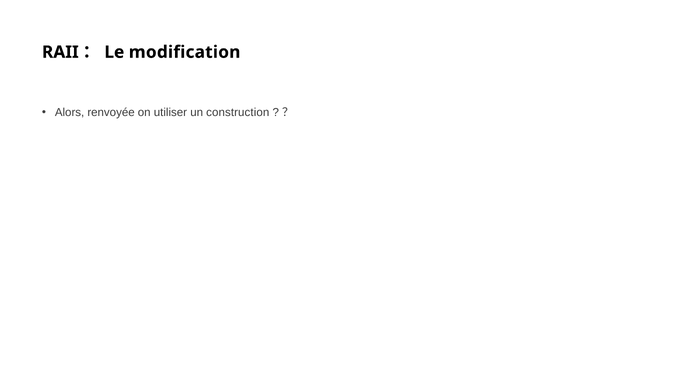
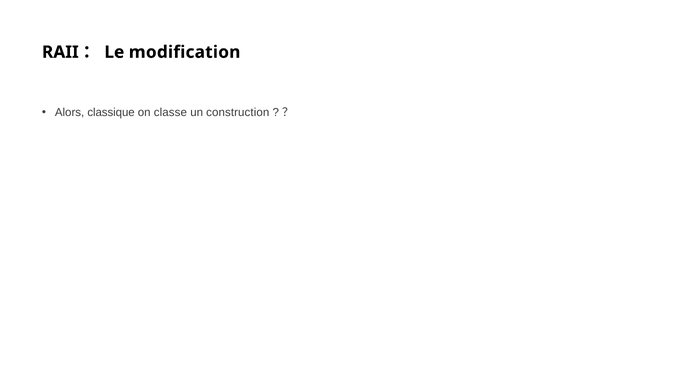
renvoyée: renvoyée -> classique (111, 112)
utiliser: utiliser -> classe (170, 112)
